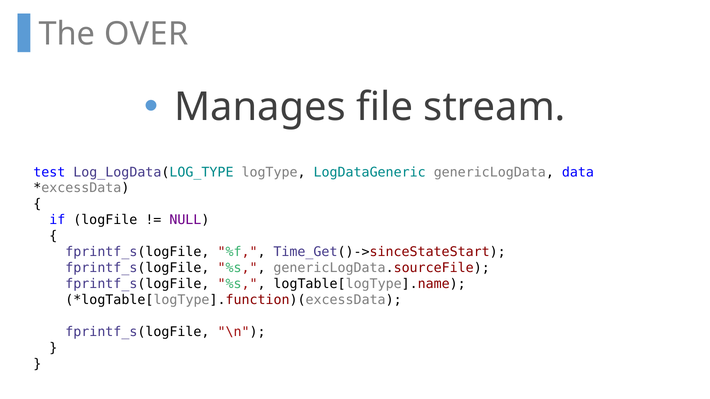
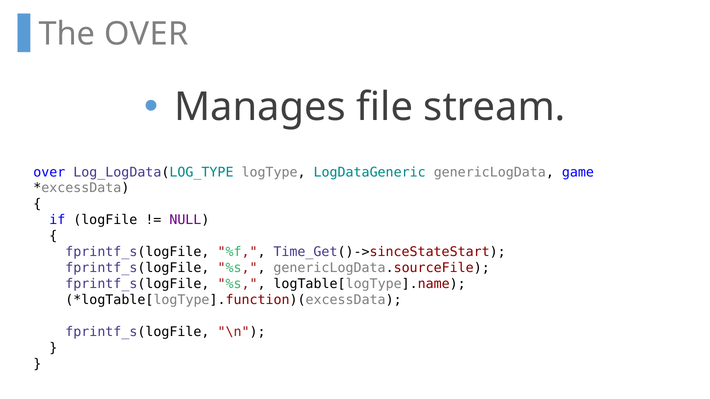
test: test -> over (49, 172)
data: data -> game (578, 172)
